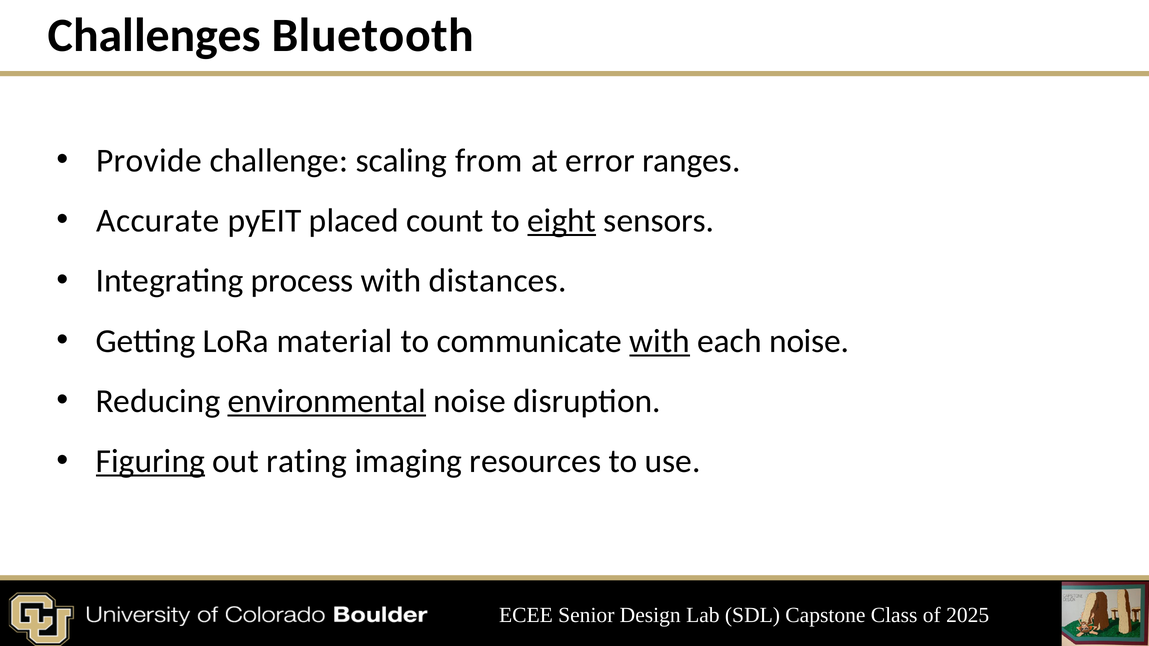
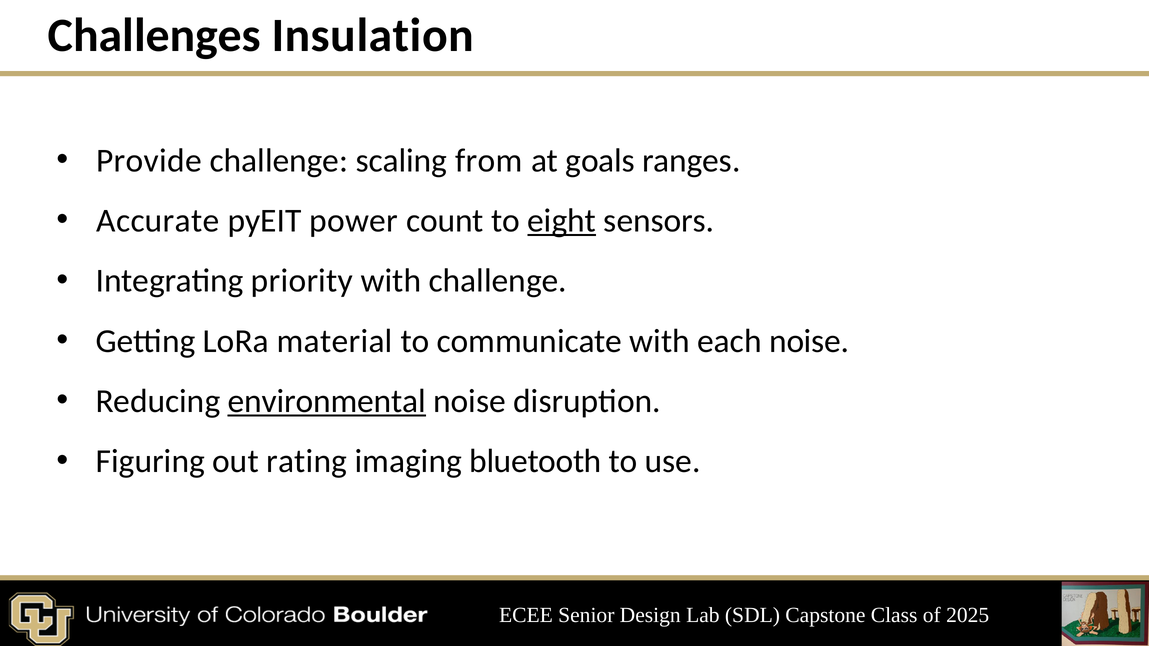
Bluetooth: Bluetooth -> Insulation (373, 36)
error: error -> goals (600, 161)
placed: placed -> power (354, 221)
process: process -> priority (302, 281)
with distances: distances -> challenge (498, 281)
with underline: present -> none (660, 341)
Figuring underline: present -> none (150, 462)
resources: resources -> bluetooth (535, 462)
